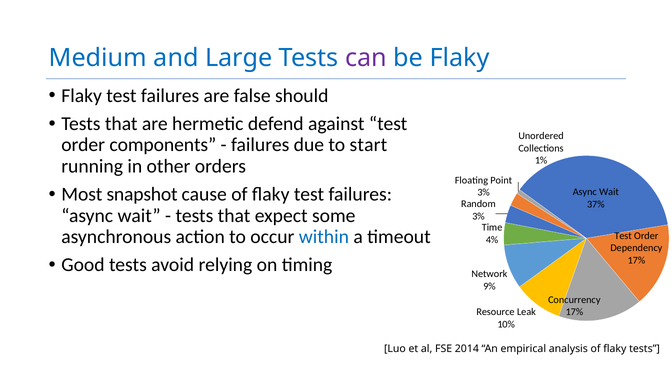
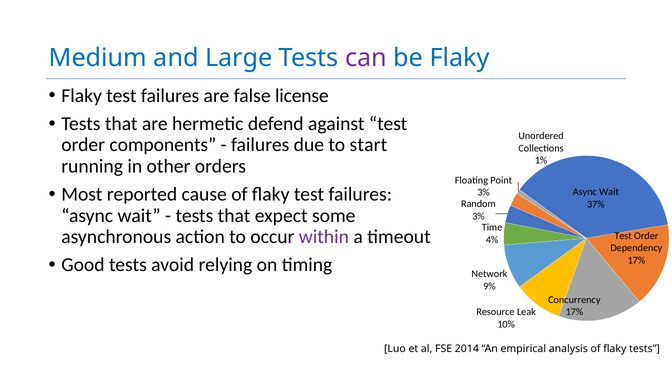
should: should -> license (302, 96)
snapshot: snapshot -> reported (142, 194)
within colour: blue -> purple (324, 237)
